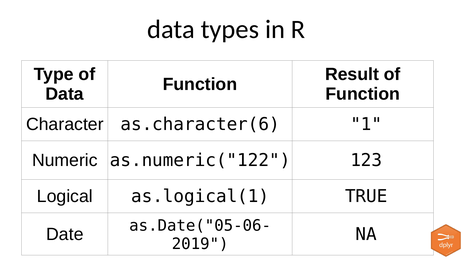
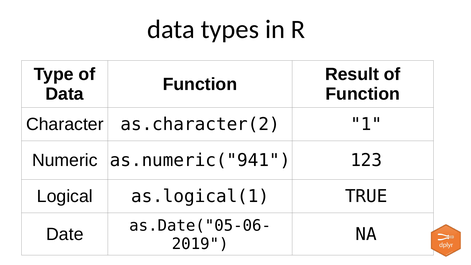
as.character(6: as.character(6 -> as.character(2 (200, 124)
as.numeric("122: as.numeric("122 -> as.numeric("941 (200, 160)
